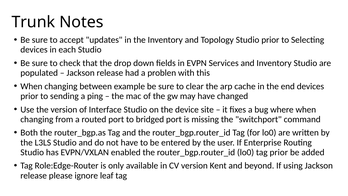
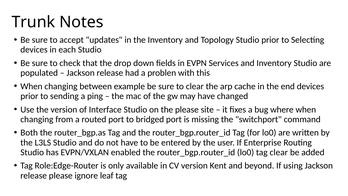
the device: device -> please (187, 109)
tag prior: prior -> clear (279, 152)
